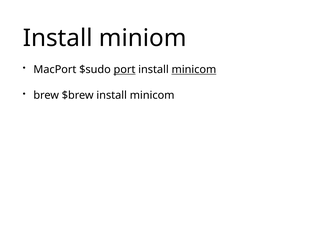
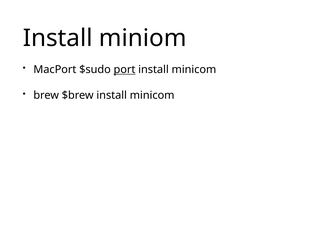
minicom underline: present -> none (194, 70)
